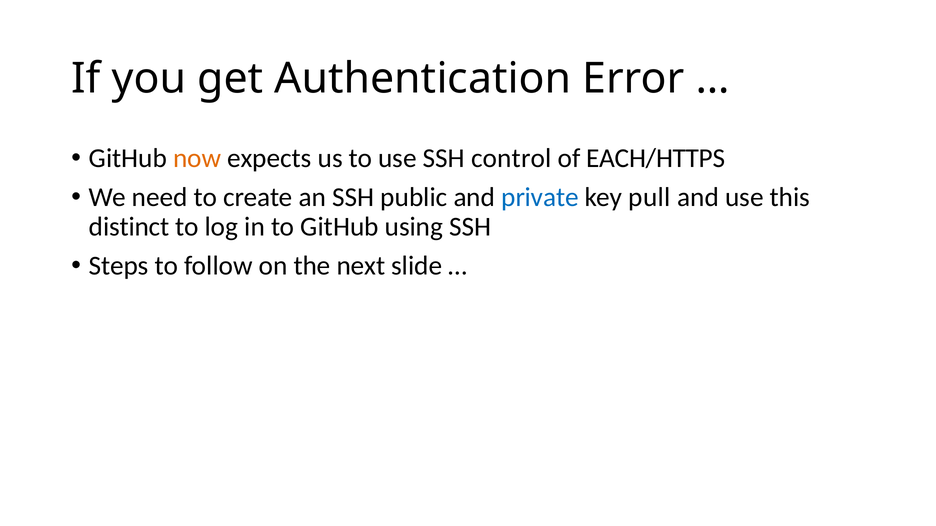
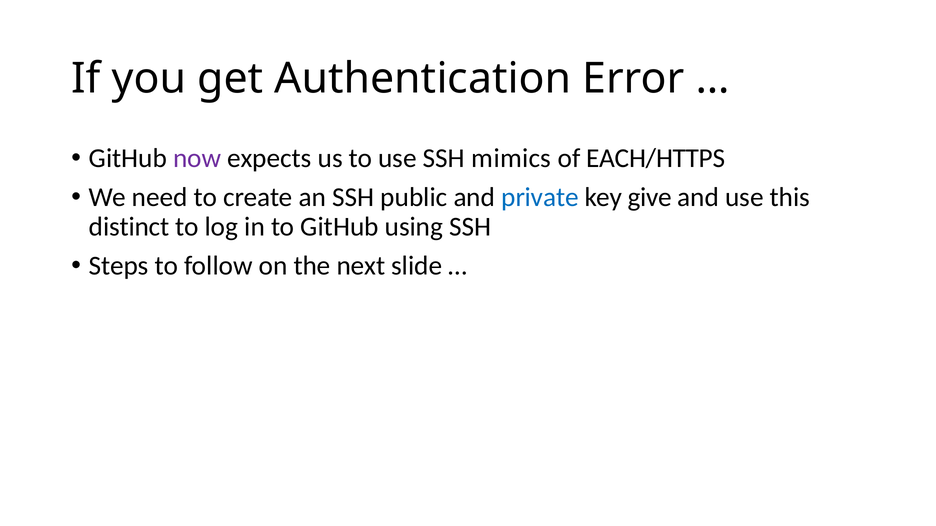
now colour: orange -> purple (197, 158)
control: control -> mimics (511, 158)
pull: pull -> give (650, 197)
